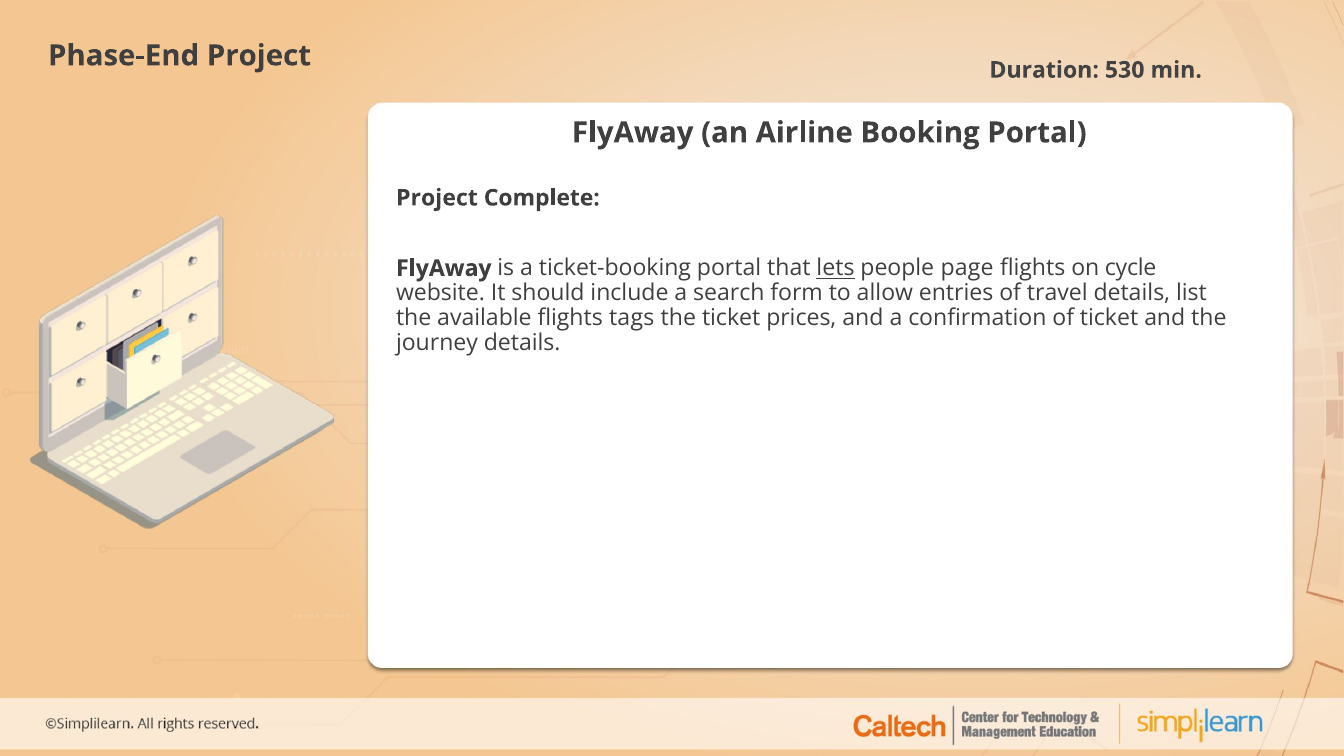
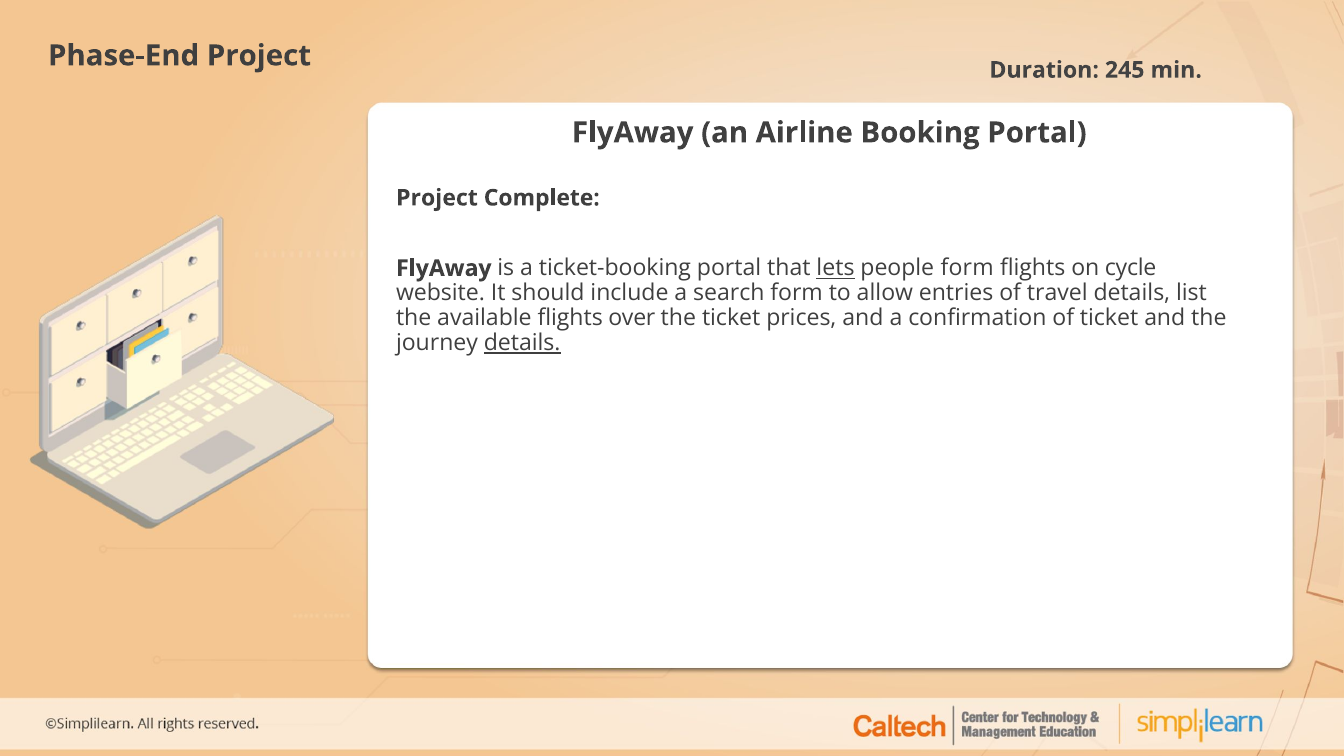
530: 530 -> 245 (1125, 70)
people page: page -> form (967, 268)
tags: tags -> over (632, 318)
details underline: none -> present (522, 343)
